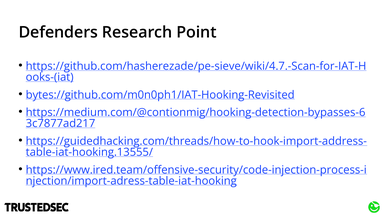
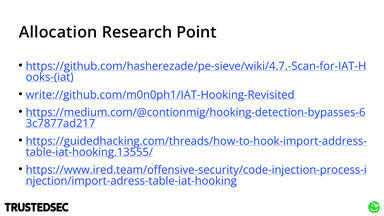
Defenders: Defenders -> Allocation (58, 32)
bytes://github.com/m0n0ph1/IAT-Hooking-Revisited: bytes://github.com/m0n0ph1/IAT-Hooking-Revisited -> write://github.com/m0n0ph1/IAT-Hooking-Revisited (160, 95)
